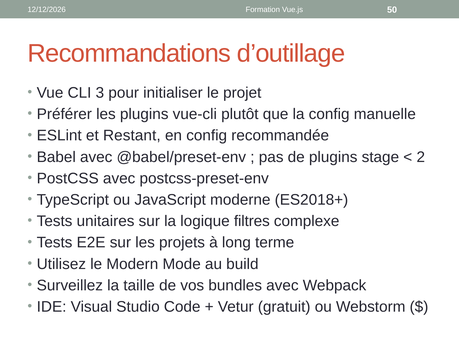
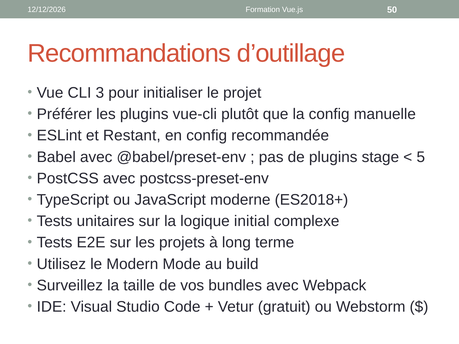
2: 2 -> 5 (421, 157)
filtres: filtres -> initial (252, 221)
